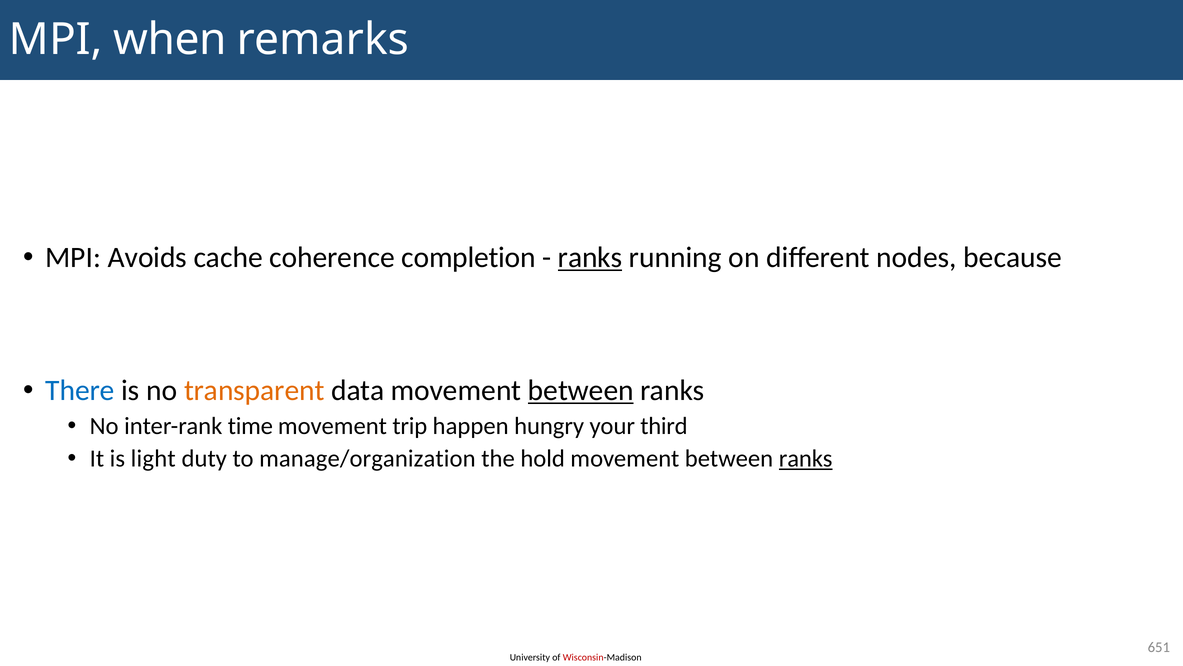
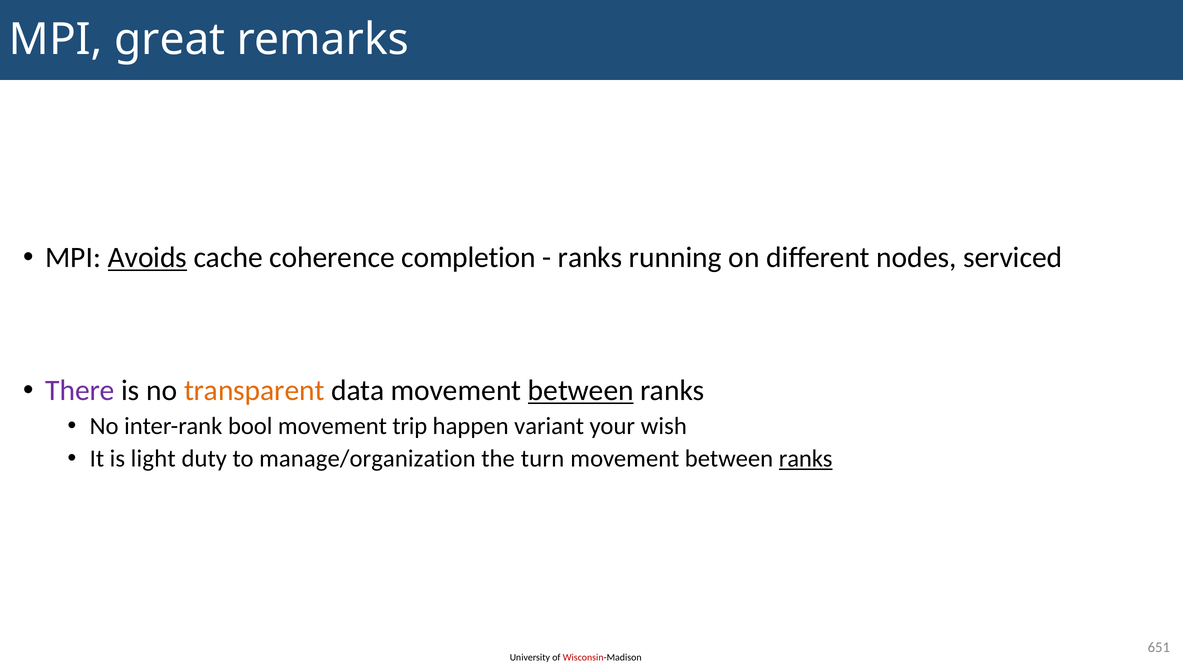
when: when -> great (170, 40)
Avoids underline: none -> present (147, 257)
ranks underline: present -> none (590, 257)
because: because -> serviced (1013, 257)
There colour: blue -> purple (80, 390)
time: time -> bool (250, 426)
hungry: hungry -> variant (549, 426)
third: third -> wish (664, 426)
hold: hold -> turn (543, 458)
